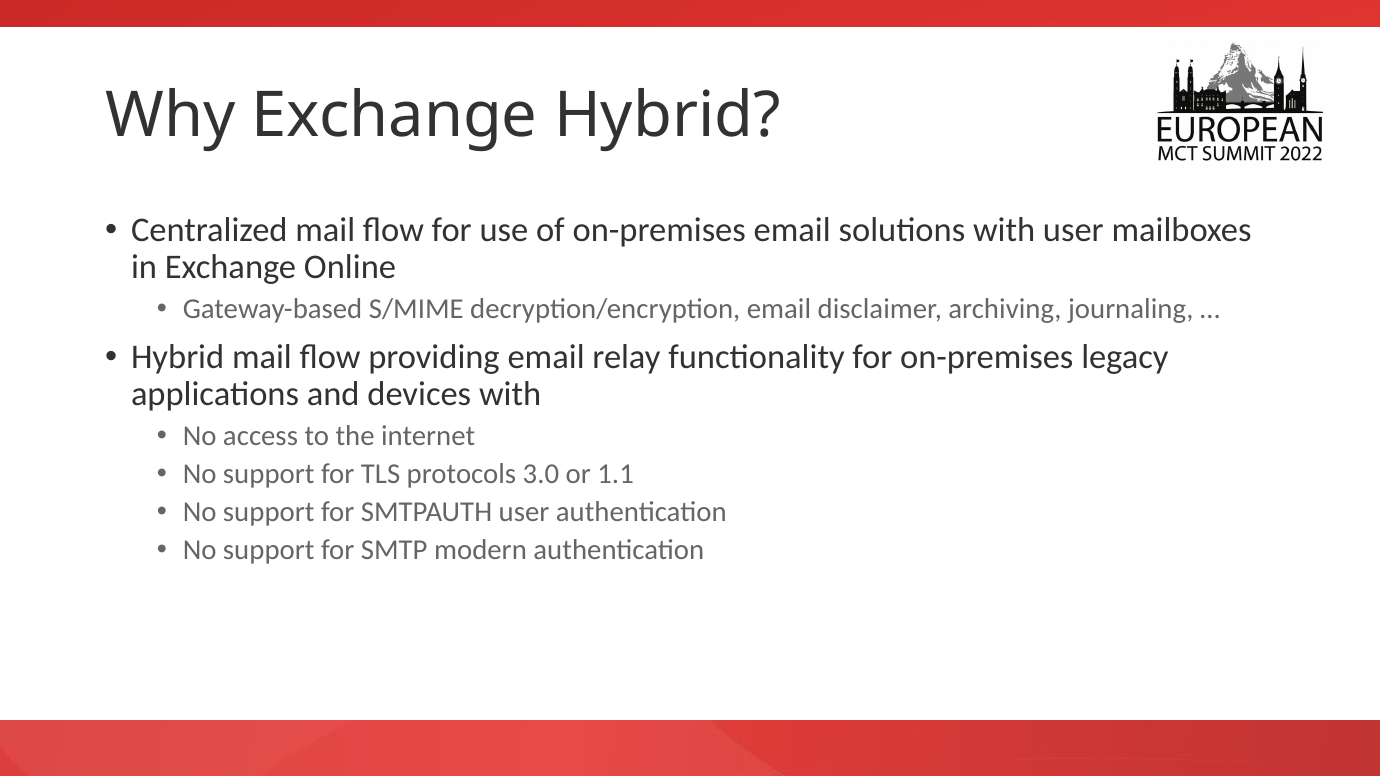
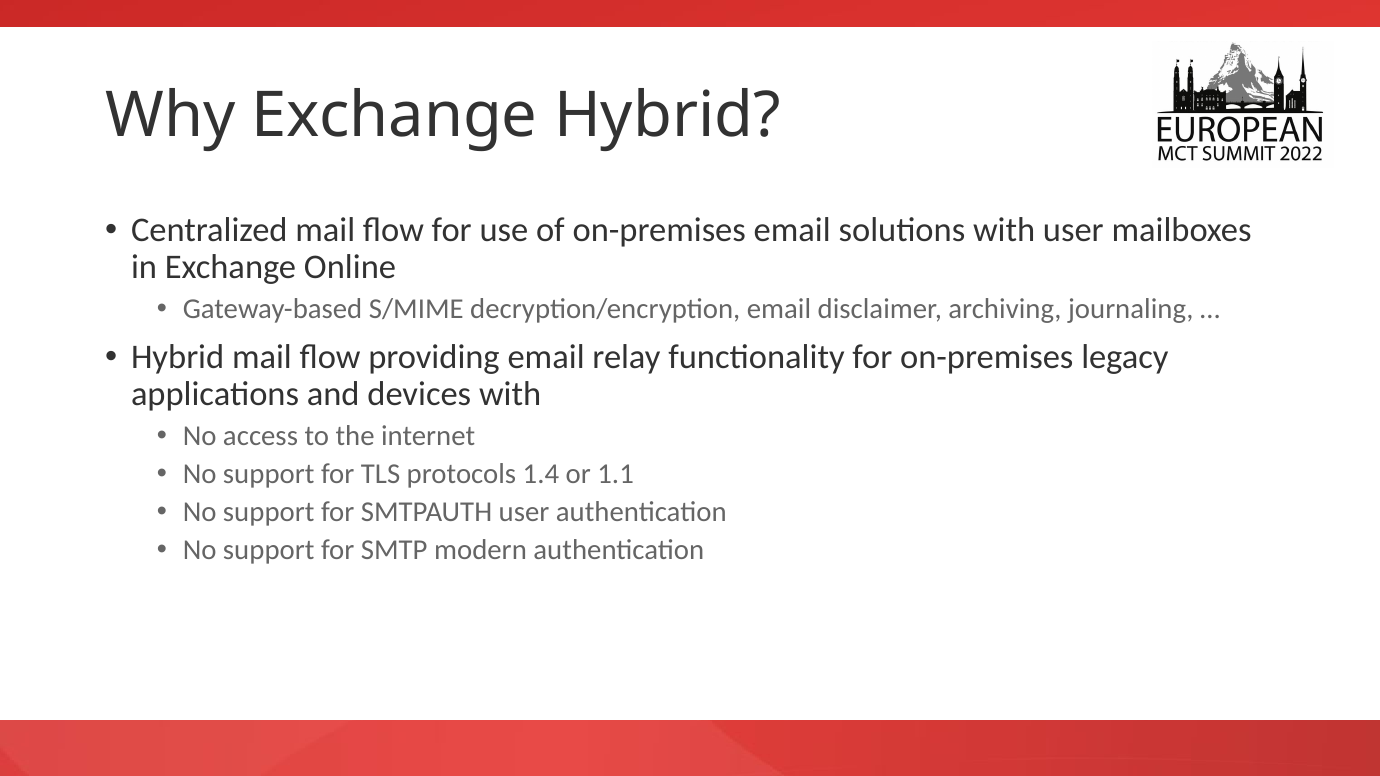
3.0: 3.0 -> 1.4 (541, 474)
